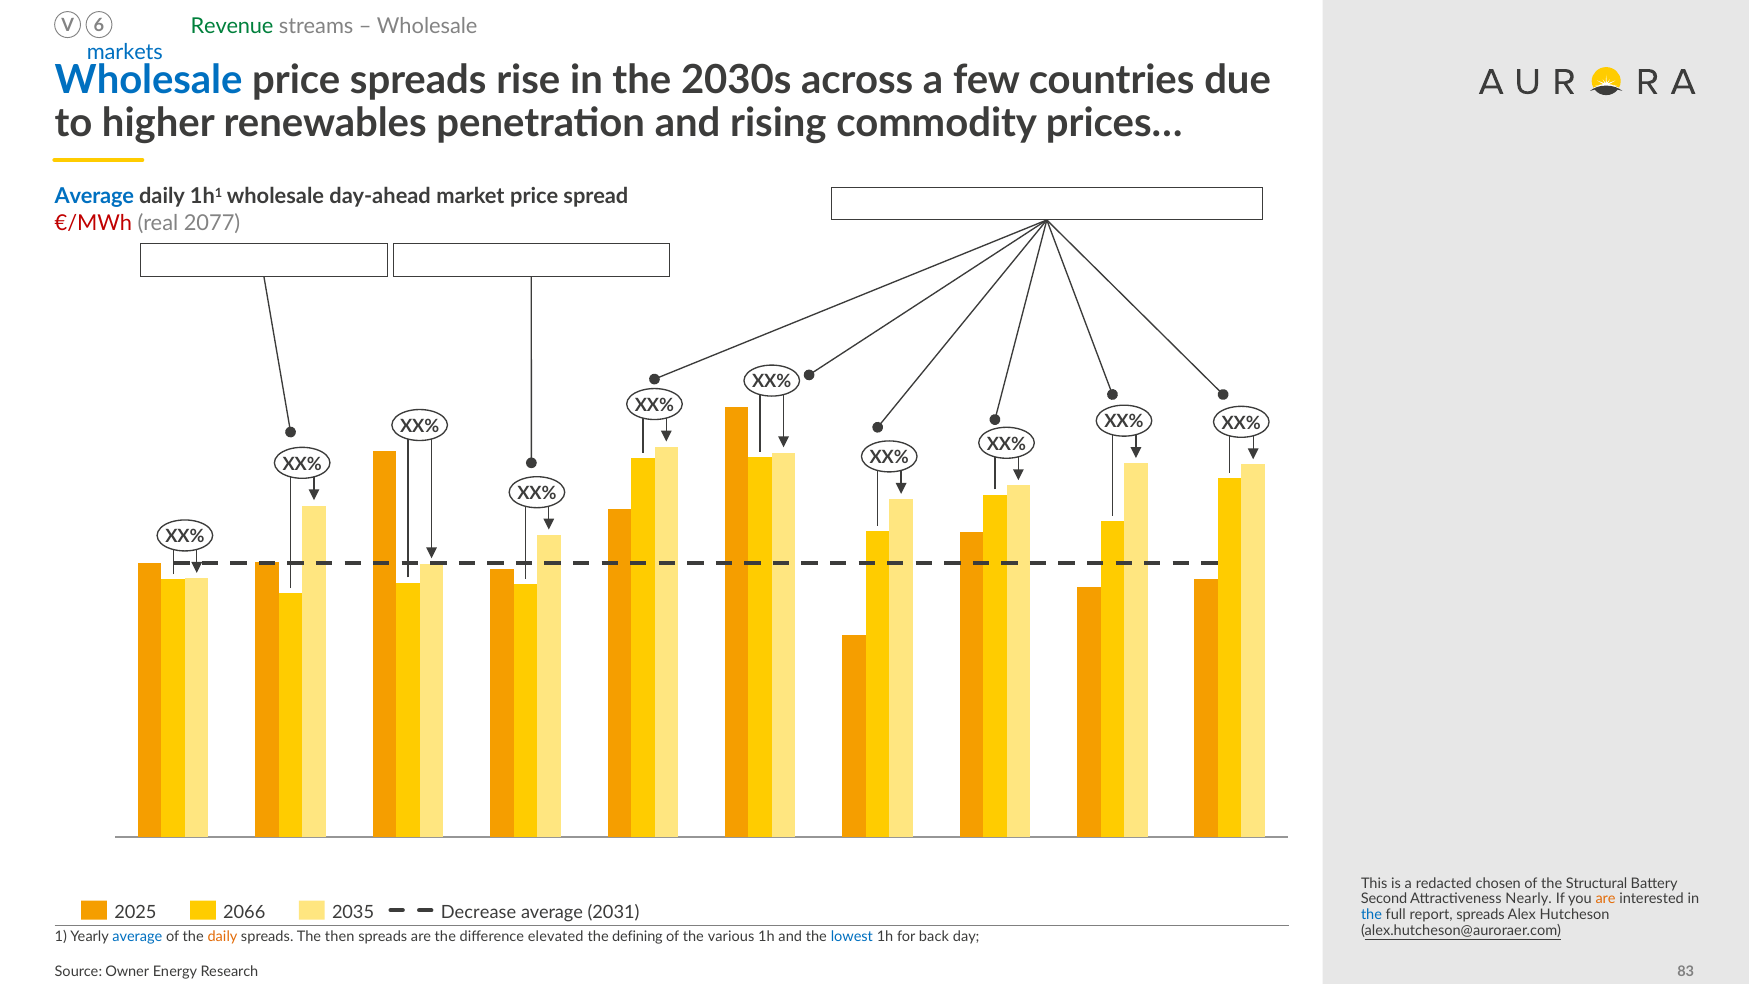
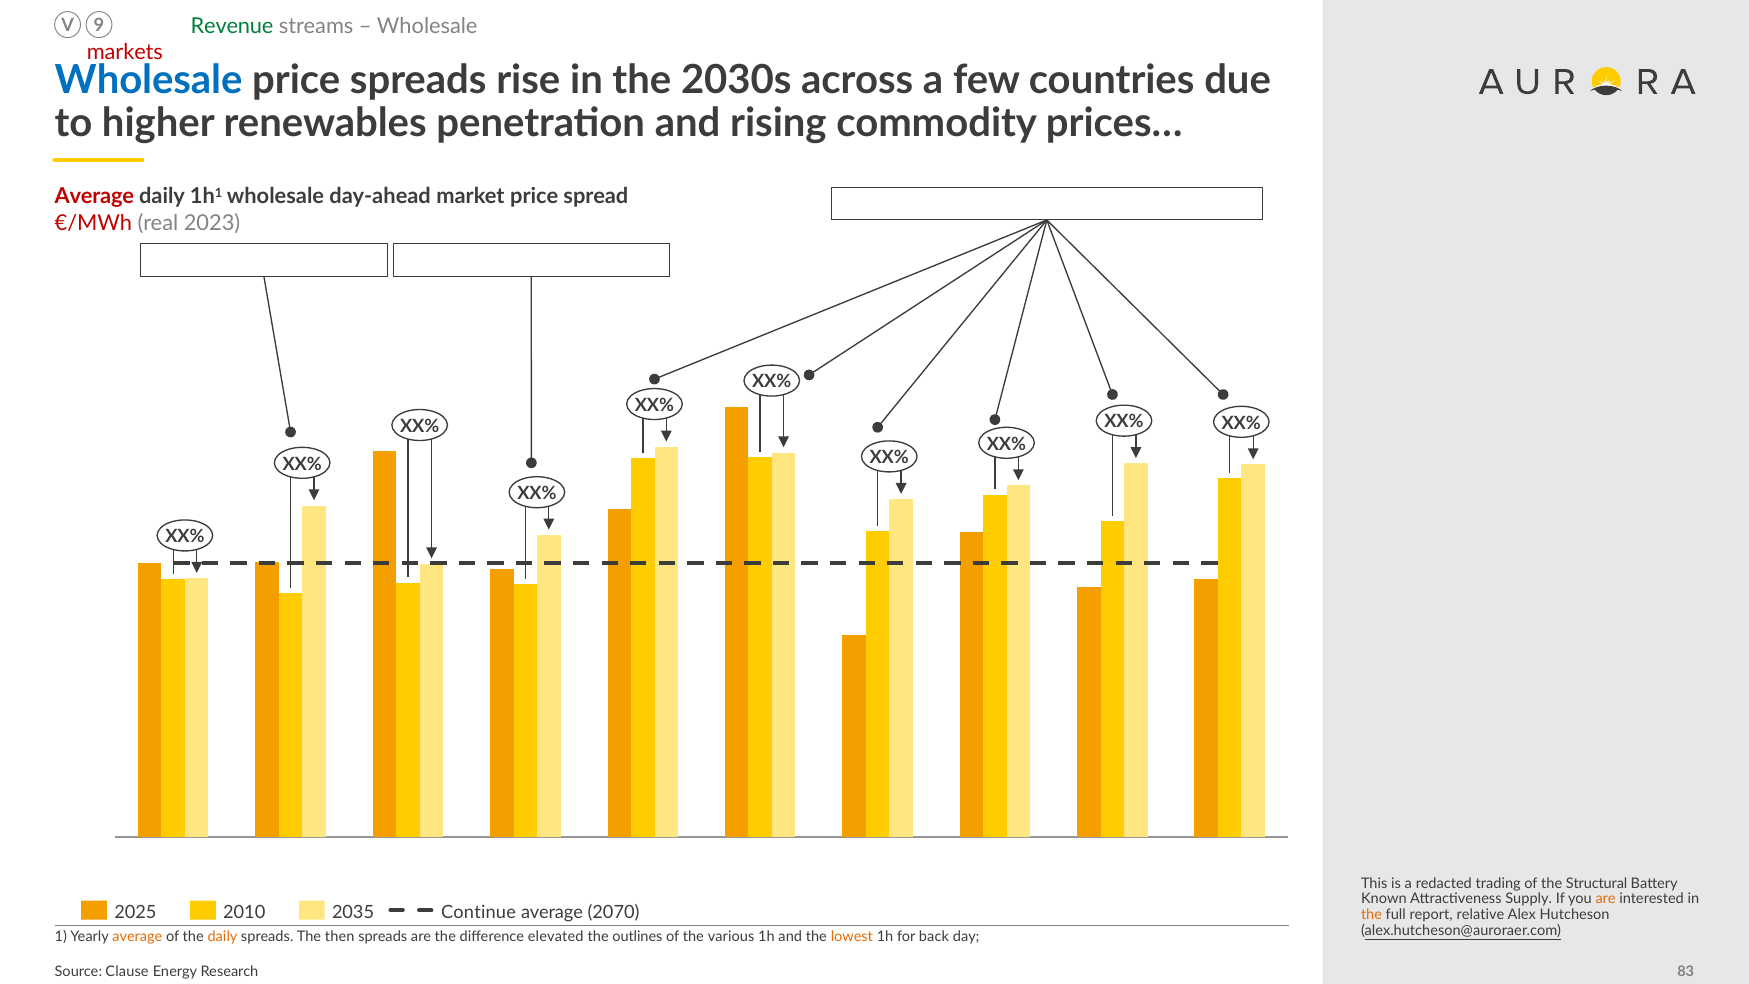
6: 6 -> 9 (99, 26)
markets colour: blue -> red (125, 52)
Average colour: blue -> red (94, 197)
2077: 2077 -> 2023 (212, 223)
chosen: chosen -> trading (1498, 883)
Second: Second -> Known (1384, 899)
Nearly: Nearly -> Supply (1529, 899)
2066: 2066 -> 2010 (244, 912)
Decrease: Decrease -> Continue (479, 912)
2031: 2031 -> 2070 (614, 912)
the colour: blue -> orange (1372, 915)
report spreads: spreads -> relative (1480, 915)
average colour: blue -> orange (137, 937)
defining: defining -> outlines (637, 937)
lowest colour: blue -> orange (852, 937)
Owner: Owner -> Clause (127, 971)
